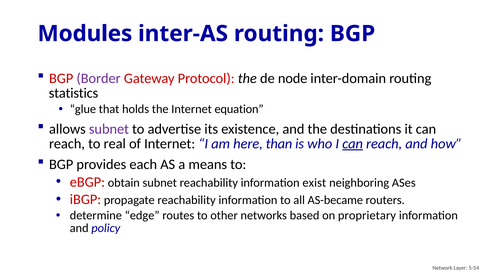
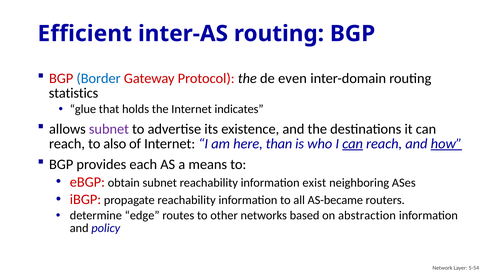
Modules: Modules -> Efficient (85, 34)
Border colour: purple -> blue (99, 78)
node: node -> even (292, 78)
equation: equation -> indicates (239, 109)
real: real -> also (115, 143)
how underline: none -> present (446, 143)
proprietary: proprietary -> abstraction (367, 215)
